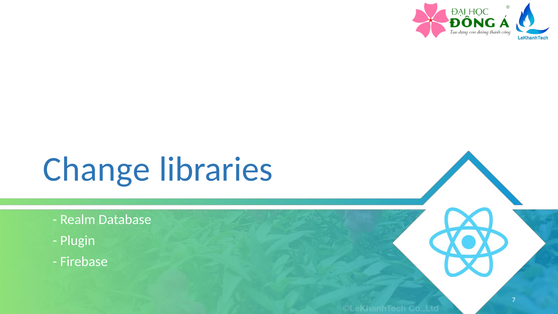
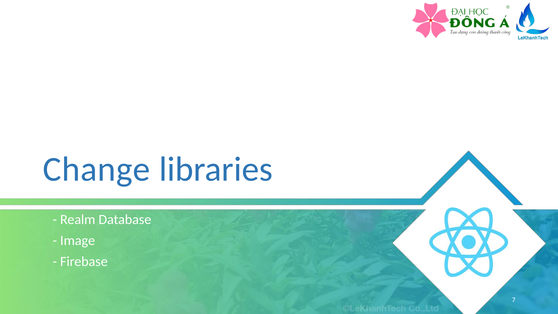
Plugin: Plugin -> Image (78, 240)
